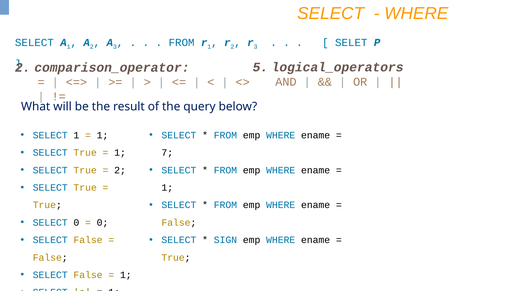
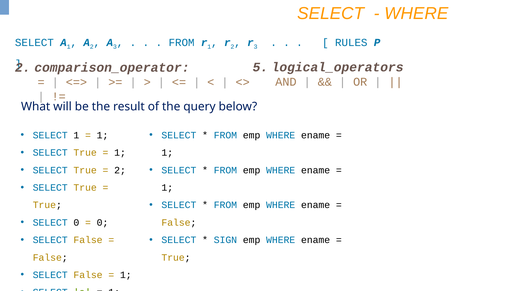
SELET: SELET -> RULES (351, 43)
7: 7 -> 1 (167, 153)
